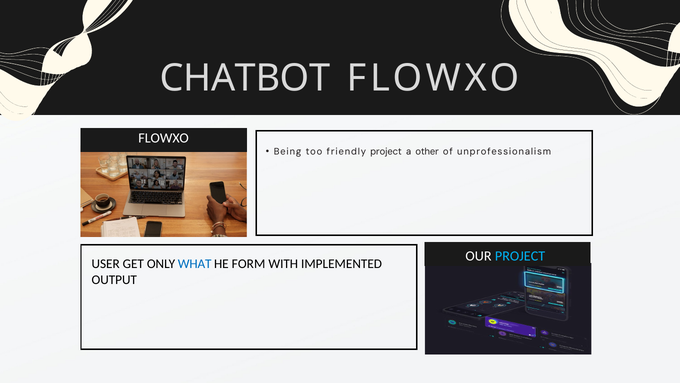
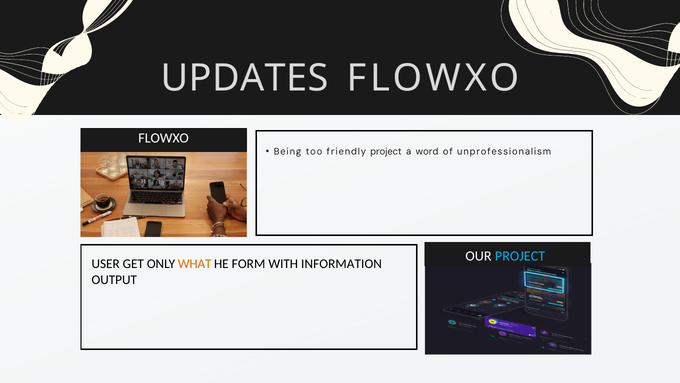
CHATBOT: CHATBOT -> UPDATES (245, 78)
other: other -> word (427, 152)
WHAT colour: blue -> orange (195, 263)
IMPLEMENTED: IMPLEMENTED -> INFORMATION (341, 263)
